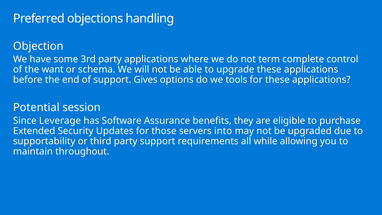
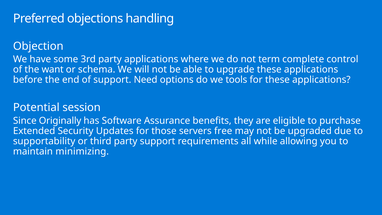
Gives: Gives -> Need (146, 80)
Leverage: Leverage -> Originally (60, 121)
into: into -> free (223, 131)
throughout: throughout -> minimizing (82, 151)
